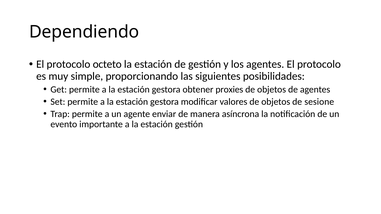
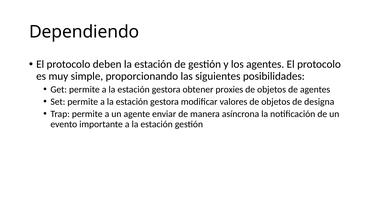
octeto: octeto -> deben (107, 64)
sesione: sesione -> designa (319, 102)
